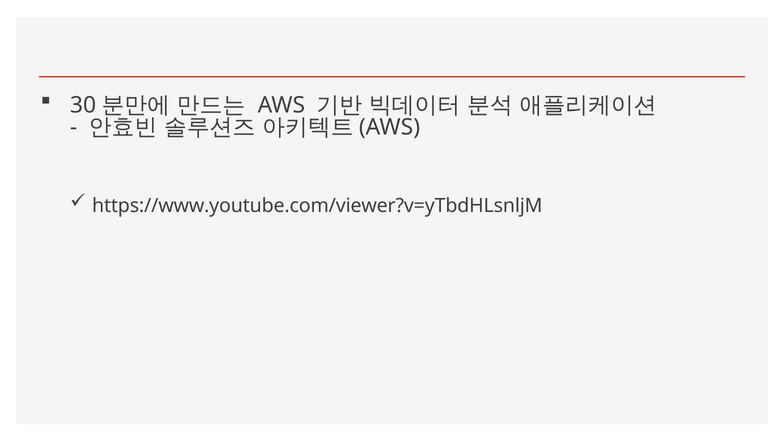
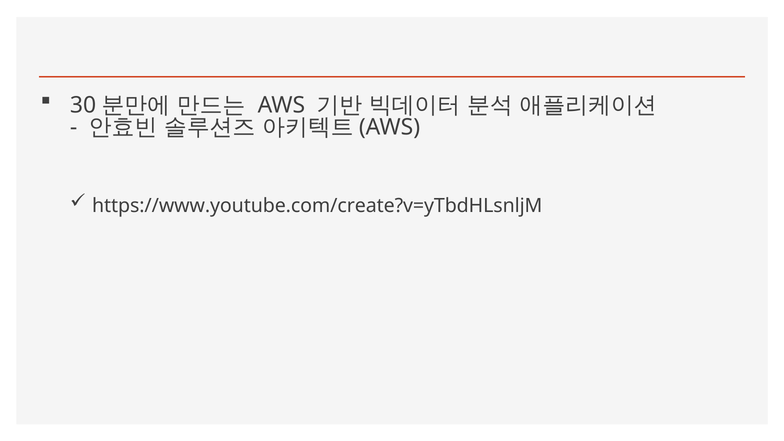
https://www.youtube.com/viewer?v=yTbdHLsnljM: https://www.youtube.com/viewer?v=yTbdHLsnljM -> https://www.youtube.com/create?v=yTbdHLsnljM (317, 206)
